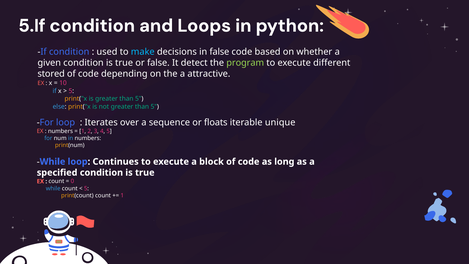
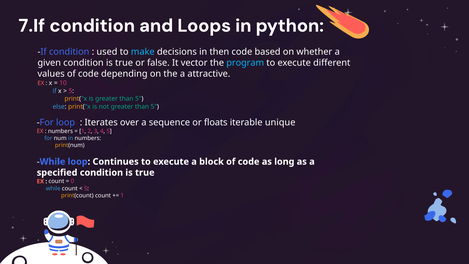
5.If: 5.If -> 7.If (32, 26)
in false: false -> then (219, 52)
detect: detect -> vector (194, 63)
program colour: light green -> light blue (245, 63)
stored: stored -> values (51, 74)
